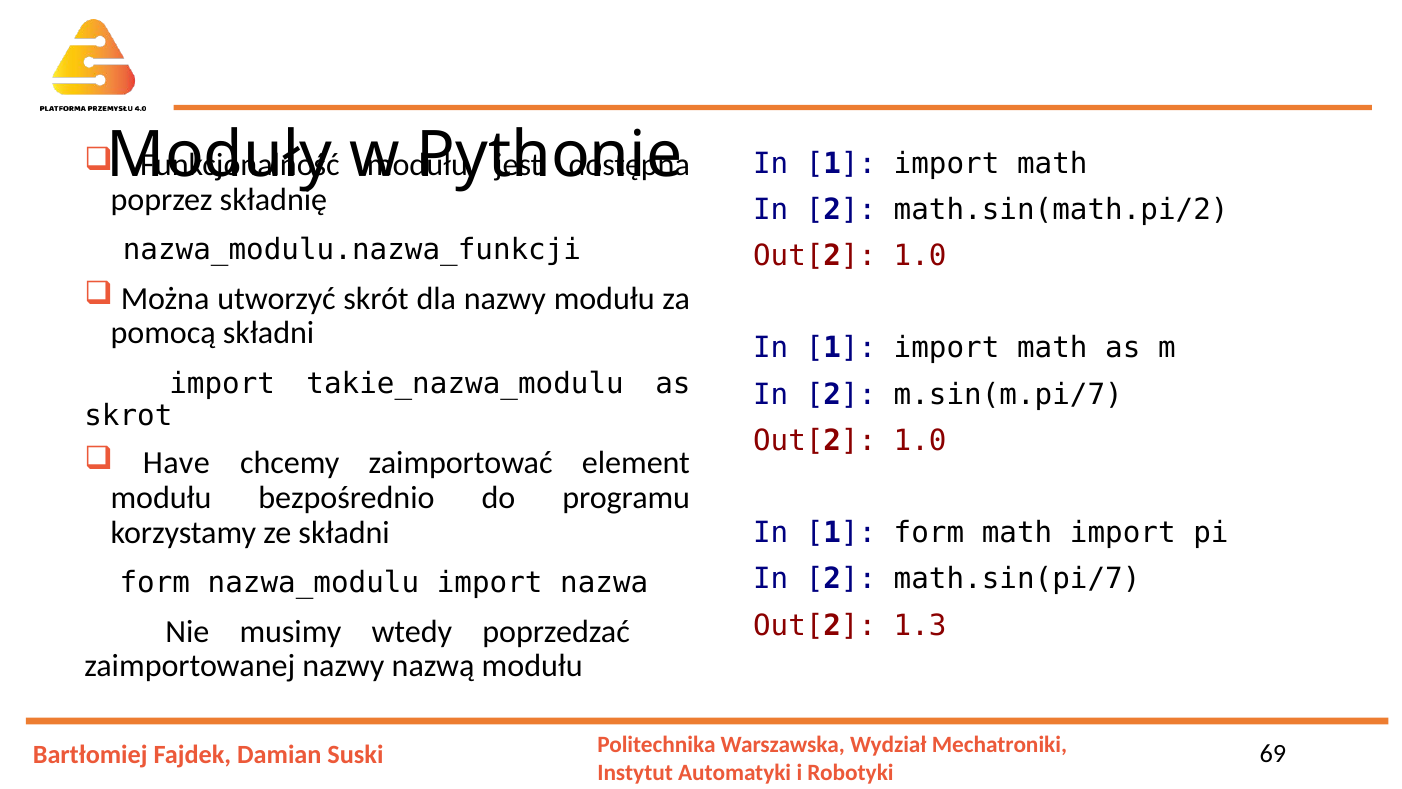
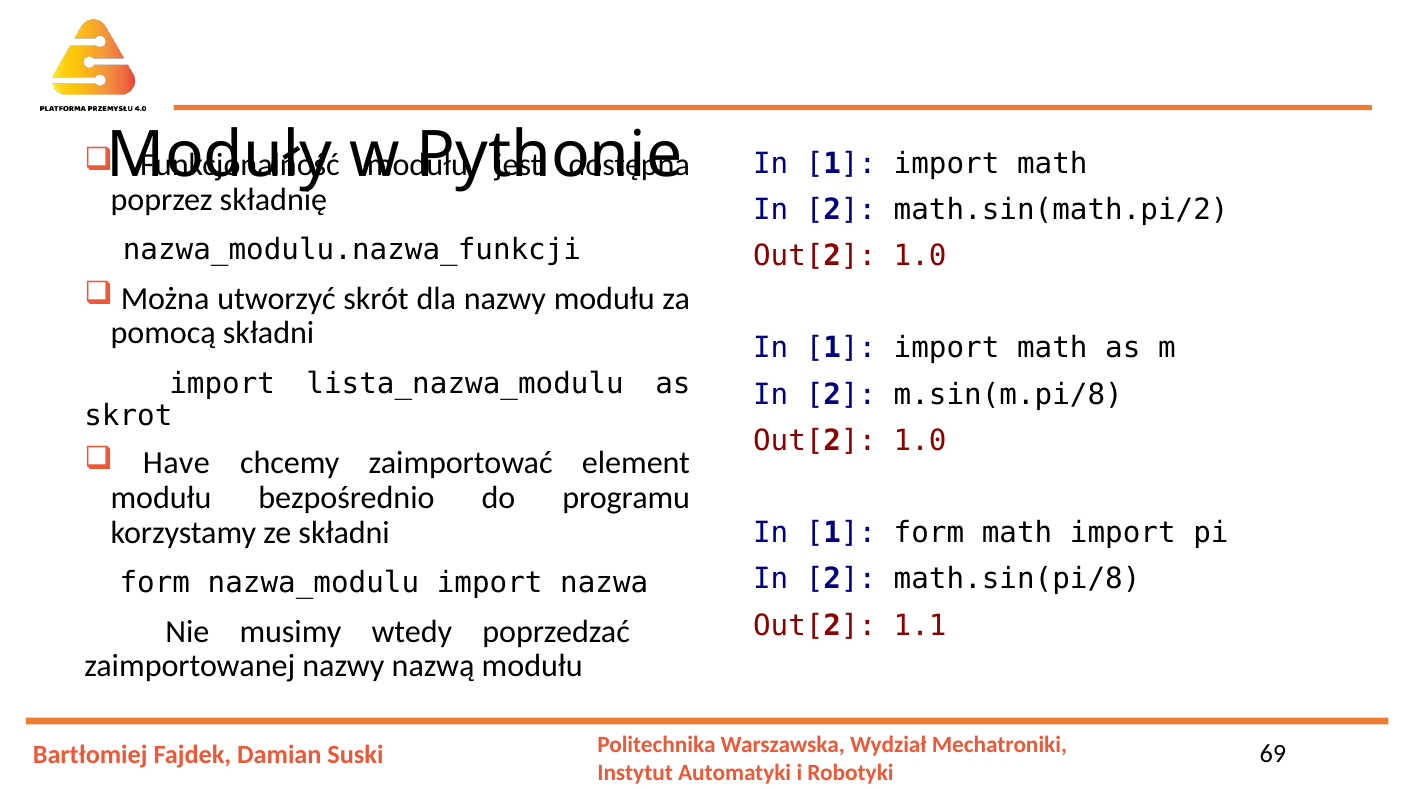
takie_nazwa_modulu: takie_nazwa_modulu -> lista_nazwa_modulu (465, 383)
m.sin(m.pi/7: m.sin(m.pi/7 -> m.sin(m.pi/8 (1008, 394)
math.sin(pi/7: math.sin(pi/7 -> math.sin(pi/8 (1017, 579)
1.3: 1.3 -> 1.1 (920, 625)
